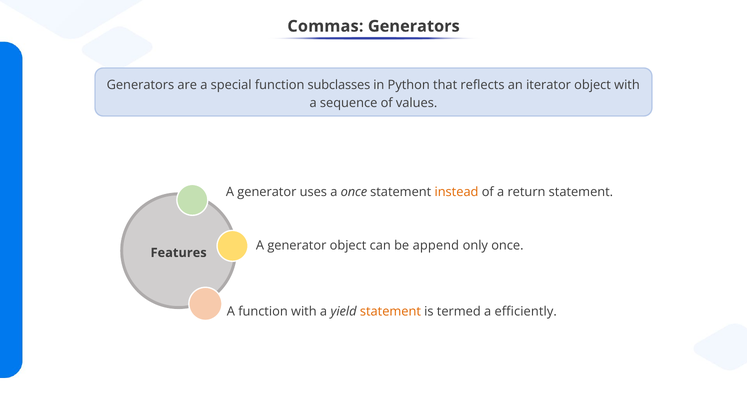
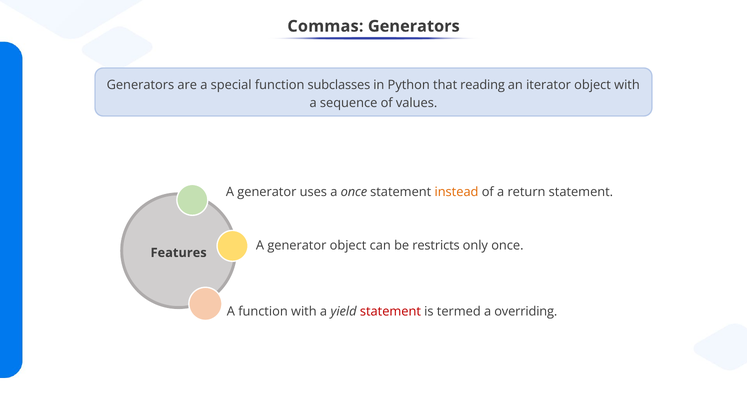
reflects: reflects -> reading (483, 85)
append: append -> restricts (436, 245)
statement colour: orange -> red (390, 312)
efficiently: efficiently -> overriding (526, 312)
